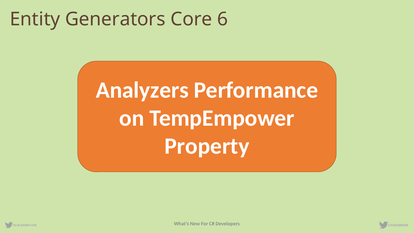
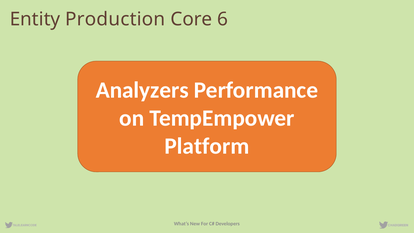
Generators: Generators -> Production (115, 19)
Property: Property -> Platform (207, 146)
